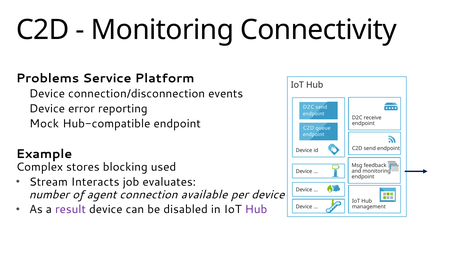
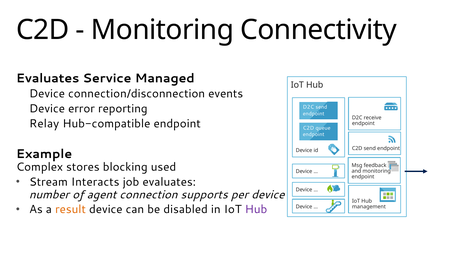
Problems: Problems -> Evaluates (48, 78)
Platform: Platform -> Managed (165, 78)
Mock: Mock -> Relay (44, 123)
available: available -> supports (204, 194)
result colour: purple -> orange (71, 209)
